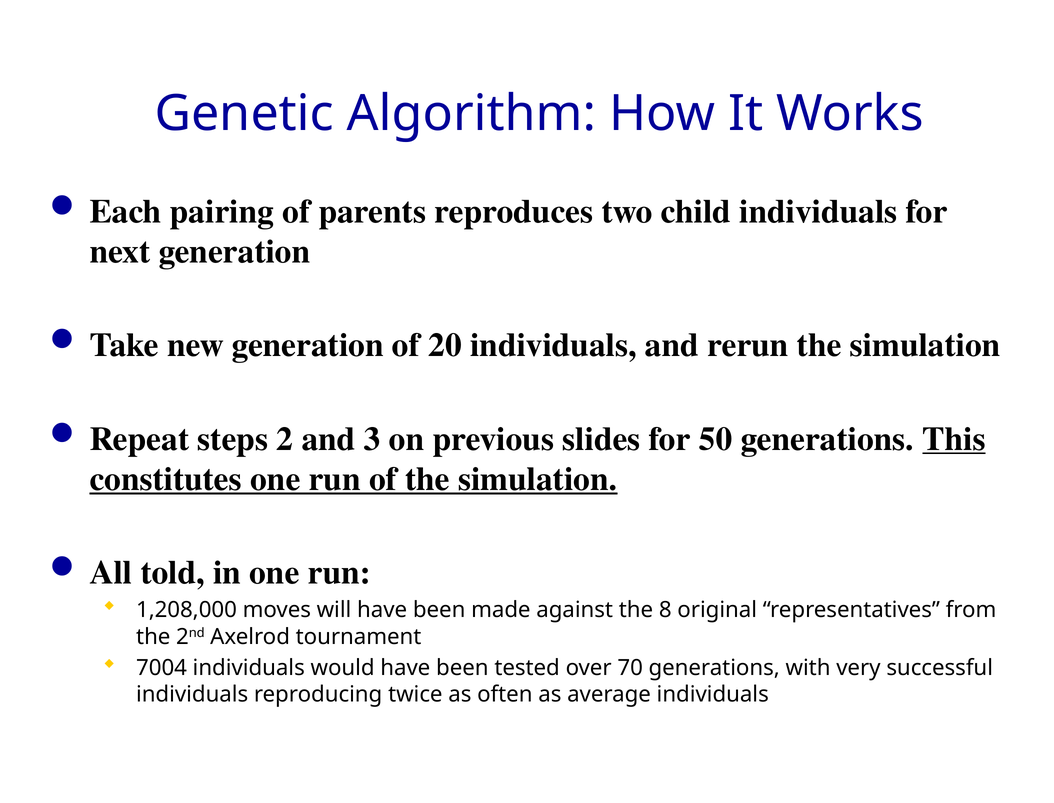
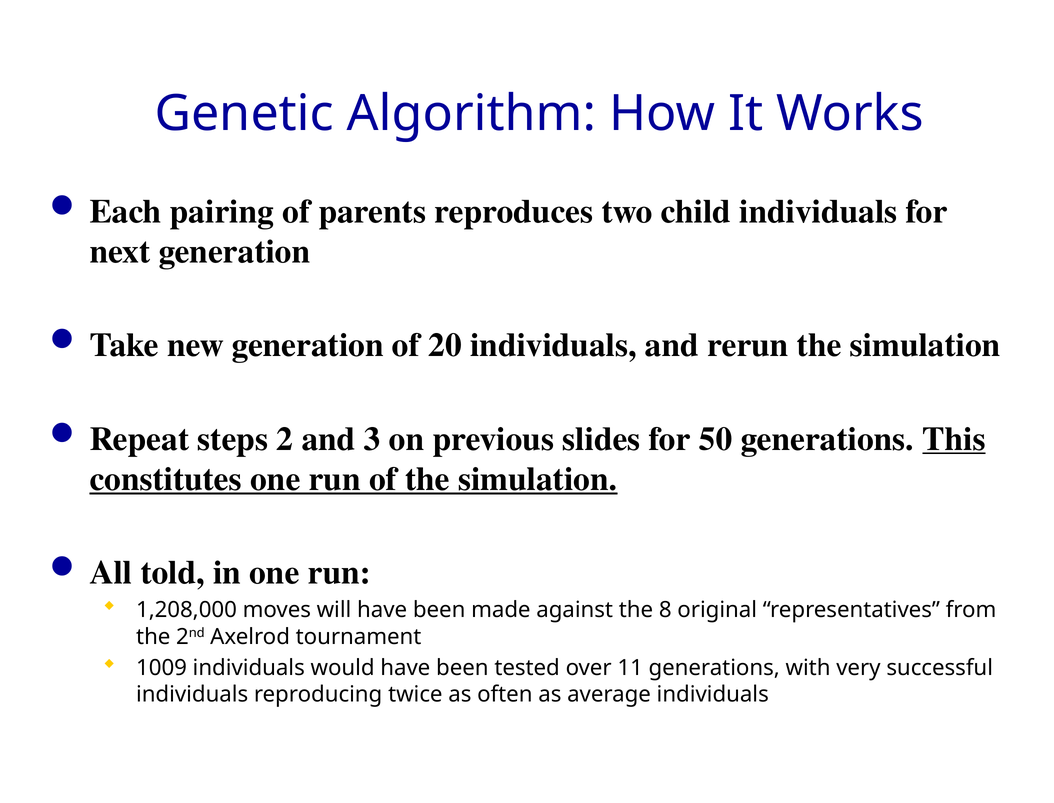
7004: 7004 -> 1009 (162, 668)
70: 70 -> 11 (630, 668)
